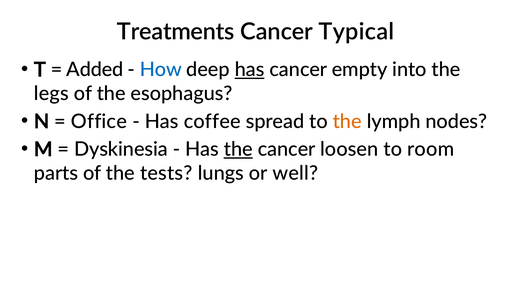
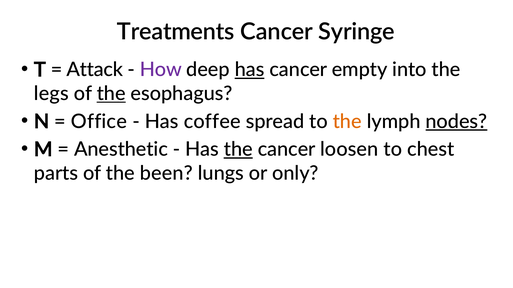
Typical: Typical -> Syringe (357, 32)
Added: Added -> Attack (95, 70)
How colour: blue -> purple (161, 70)
the underline: none -> present (111, 94)
nodes underline: none -> present (456, 122)
Dyskinesia: Dyskinesia -> Anesthetic (121, 150)
room: room -> chest (431, 150)
tests: tests -> been (166, 174)
well: well -> only (295, 174)
